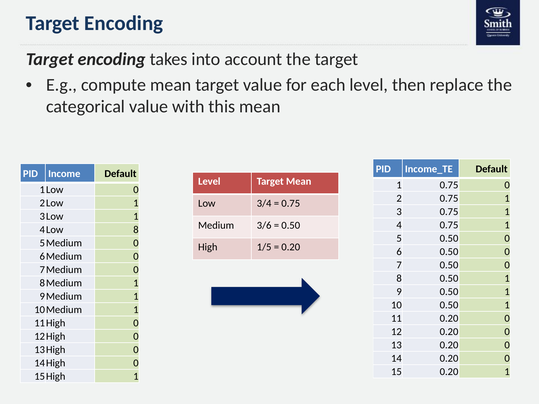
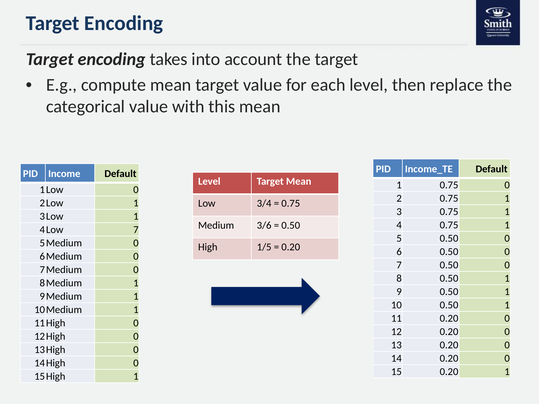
8: 8 -> 7 (136, 230)
